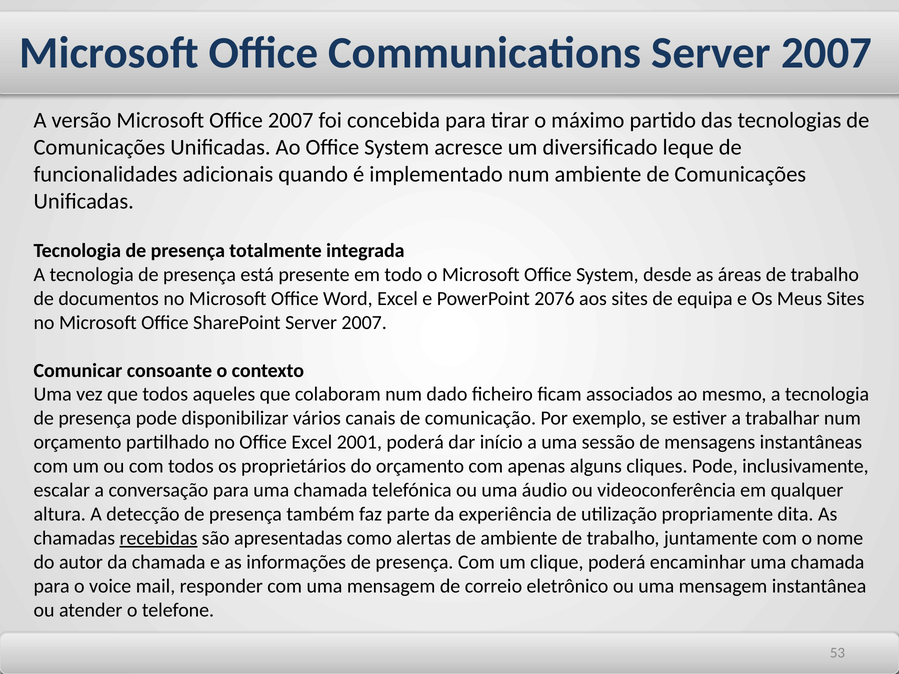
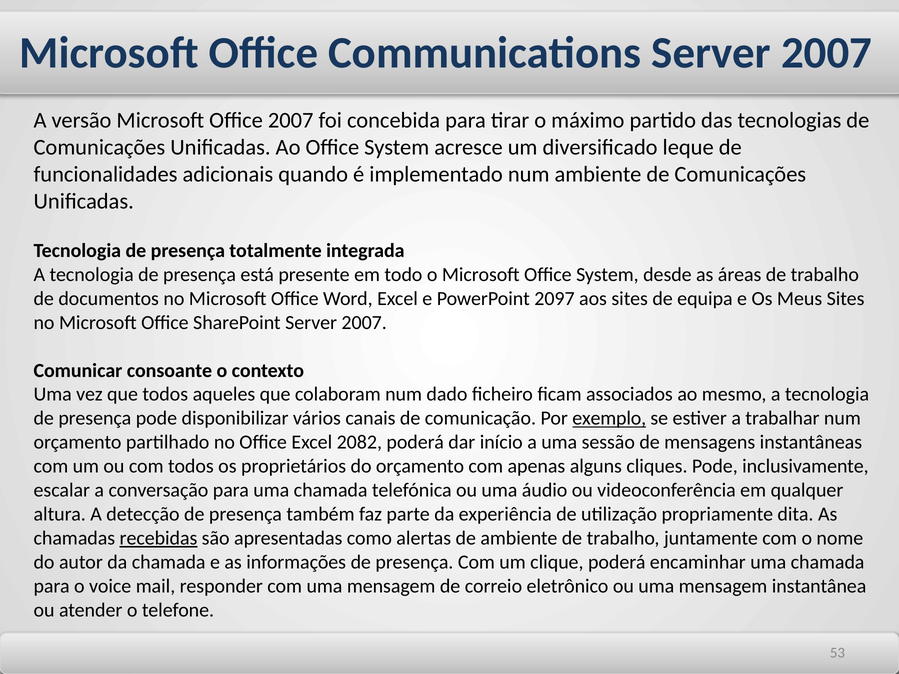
2076: 2076 -> 2097 (555, 299)
exemplo underline: none -> present (609, 418)
2001: 2001 -> 2082 (359, 442)
